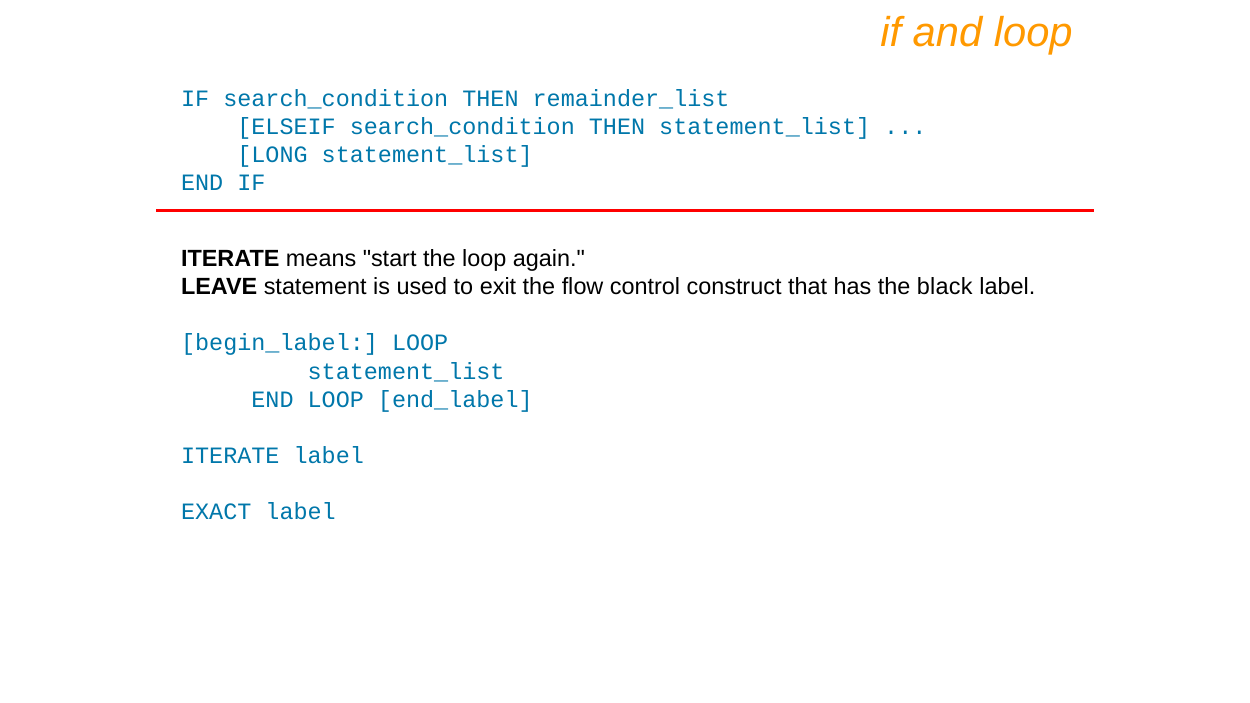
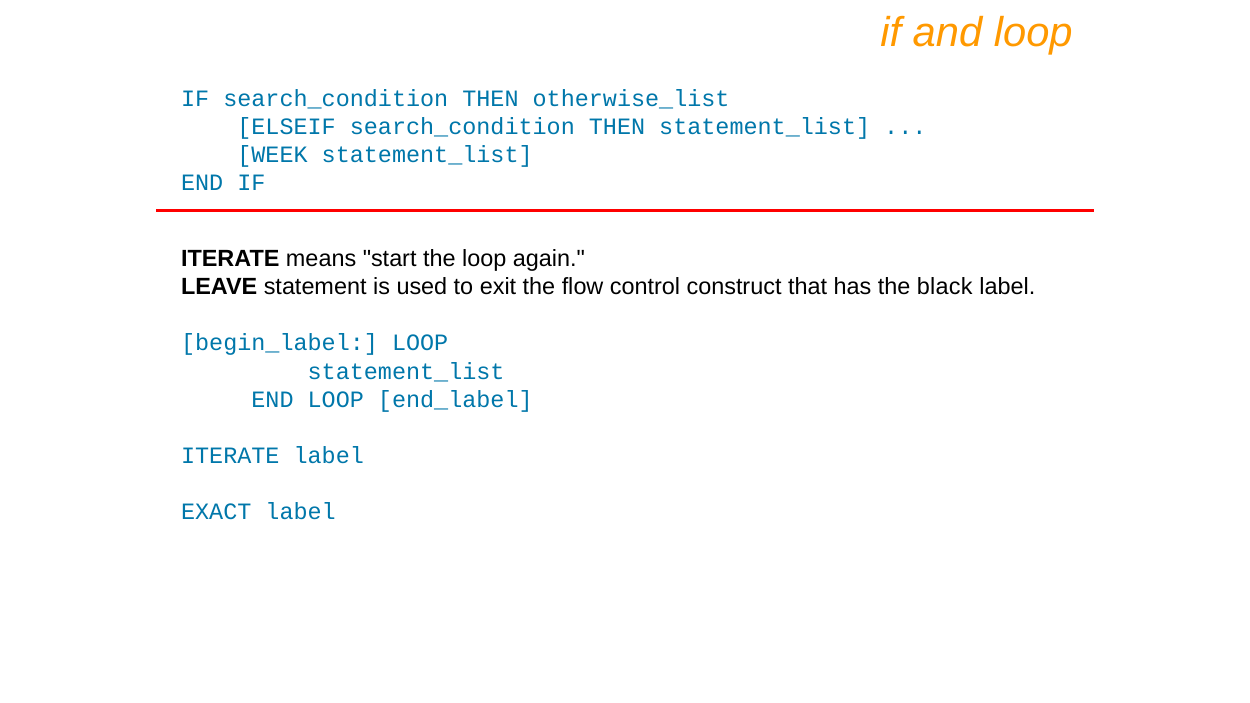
remainder_list: remainder_list -> otherwise_list (631, 98)
LONG: LONG -> WEEK (273, 155)
